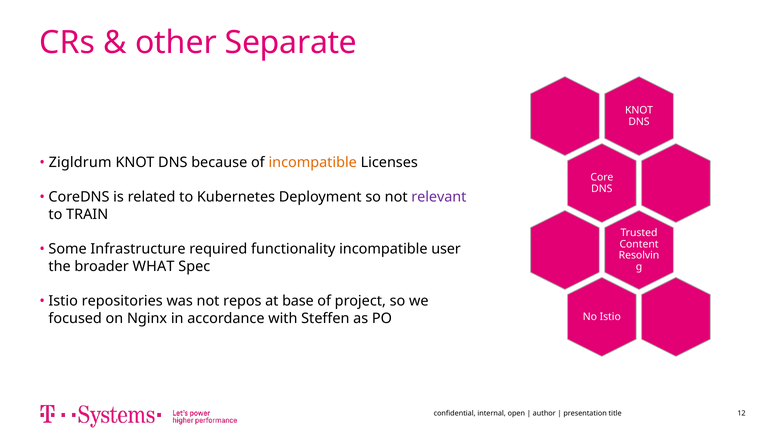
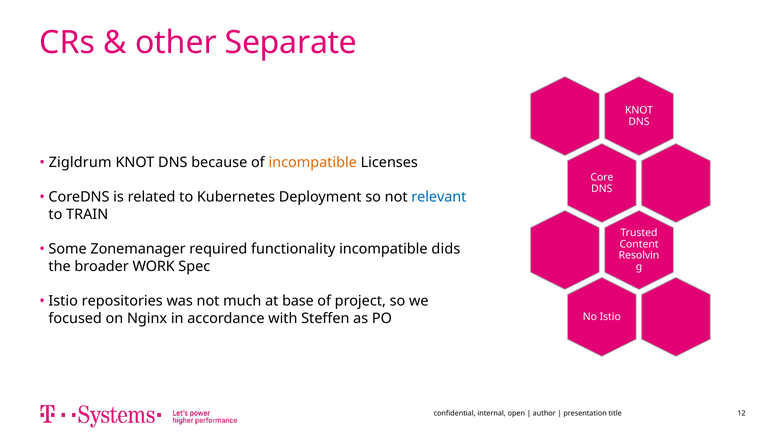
relevant colour: purple -> blue (439, 197)
Infrastructure: Infrastructure -> Zonemanager (138, 249)
user: user -> dids (446, 249)
WHAT: WHAT -> WORK (154, 266)
repos: repos -> much (242, 301)
